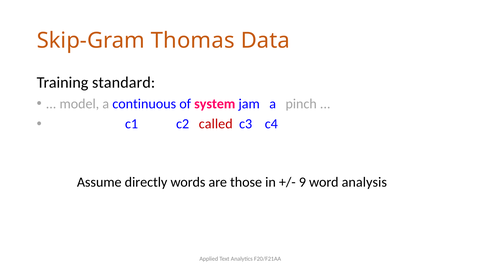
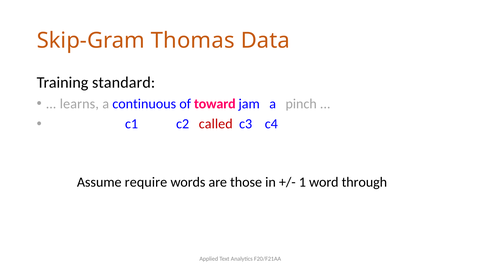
model: model -> learns (79, 104)
system: system -> toward (215, 104)
directly: directly -> require (146, 182)
9: 9 -> 1 (302, 182)
analysis: analysis -> through (364, 182)
